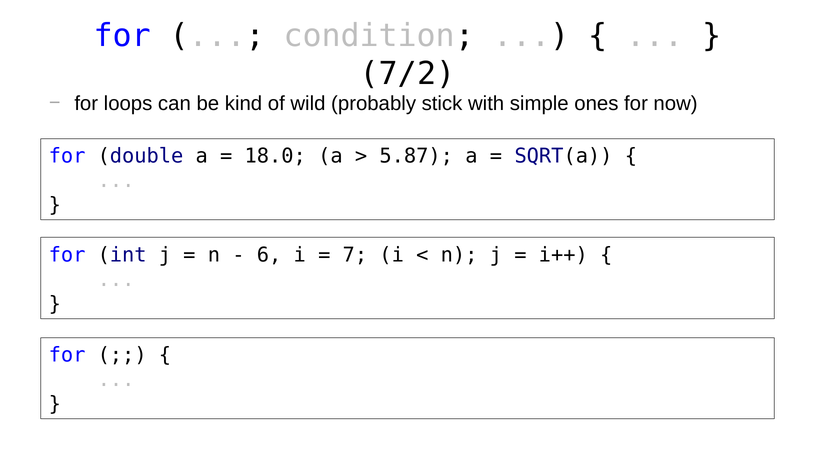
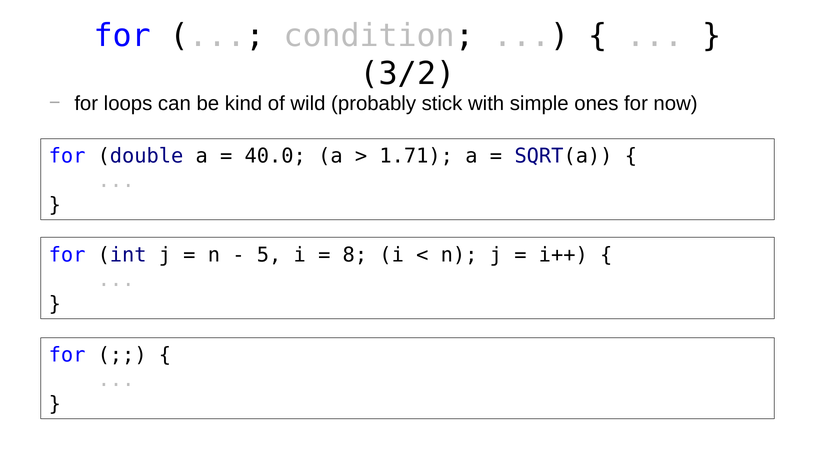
7/2: 7/2 -> 3/2 (408, 74)
18.0: 18.0 -> 40.0 (275, 156)
5.87: 5.87 -> 1.71 (416, 156)
6: 6 -> 5 (269, 255)
7: 7 -> 8 (355, 255)
